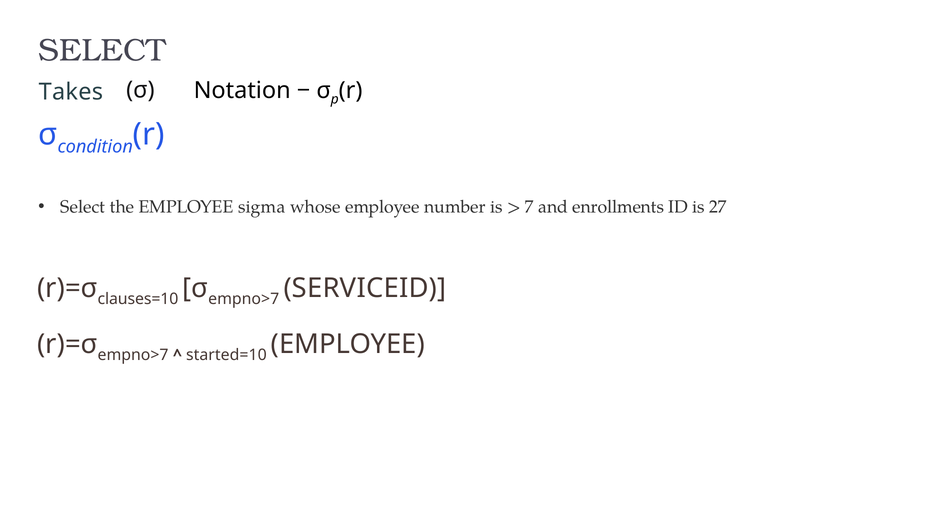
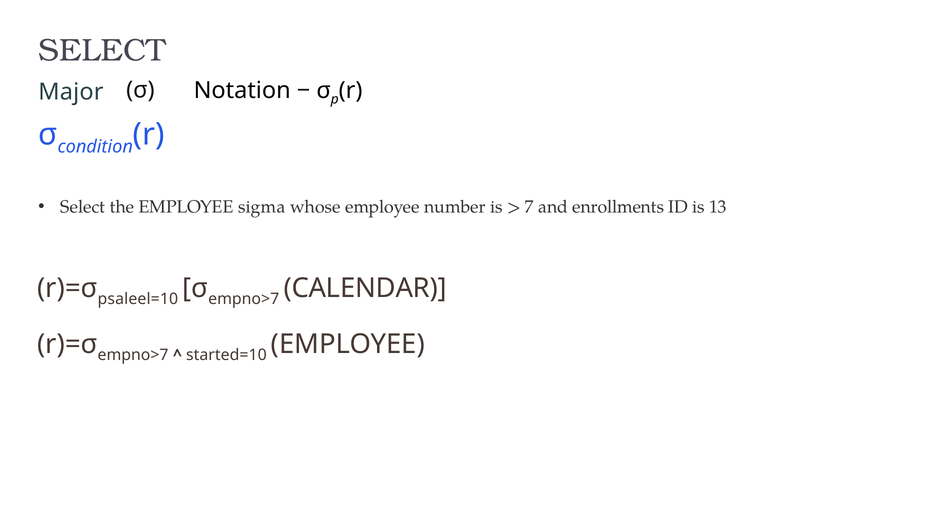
Takes: Takes -> Major (71, 92)
27: 27 -> 13 (718, 207)
clauses=10: clauses=10 -> psaleel=10 (138, 299)
SERVICEID: SERVICEID -> CALENDAR (365, 288)
